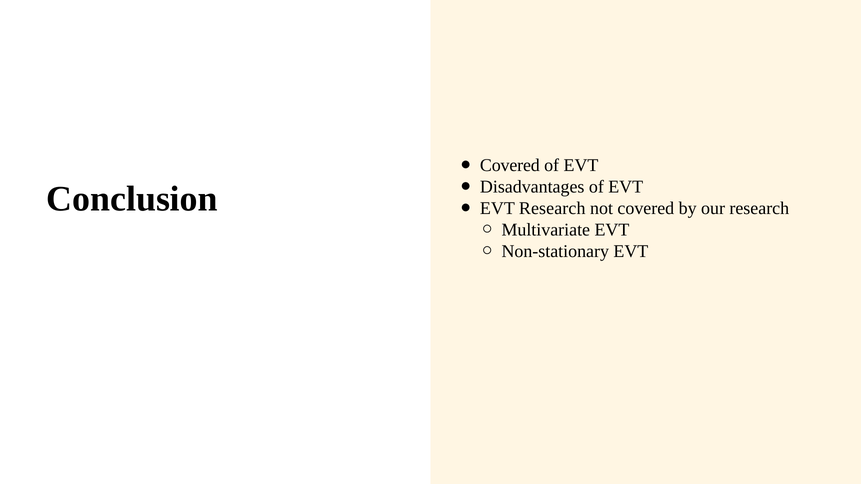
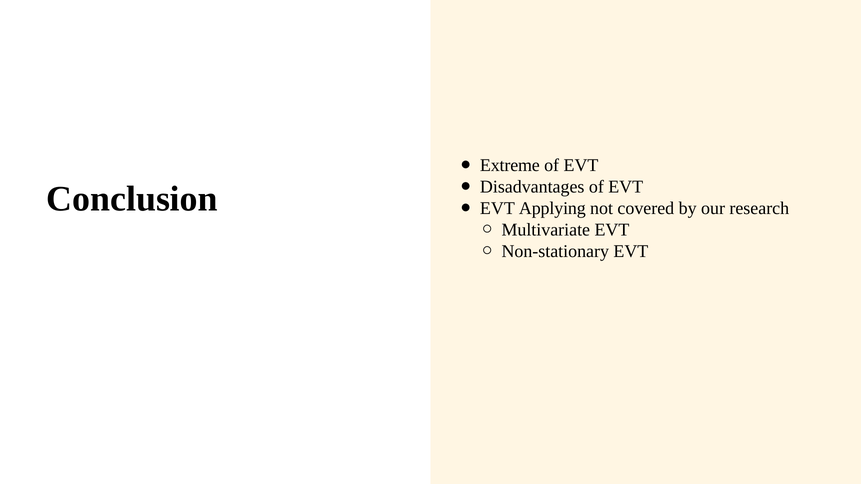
Covered: Covered -> Extreme (510, 165)
EVT Research: Research -> Applying (552, 208)
